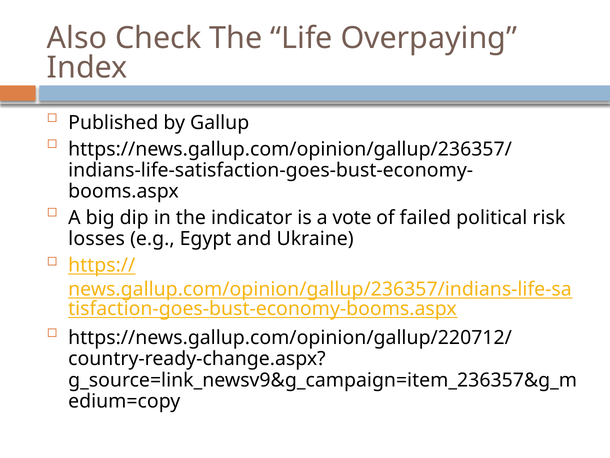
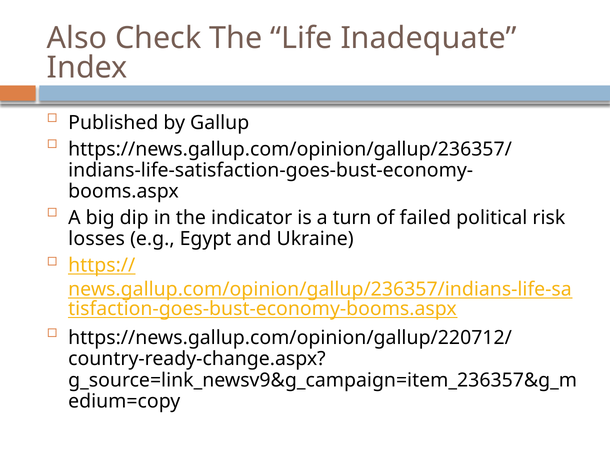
Overpaying: Overpaying -> Inadequate (429, 38)
vote: vote -> turn (352, 218)
